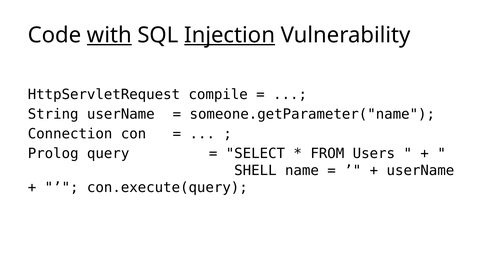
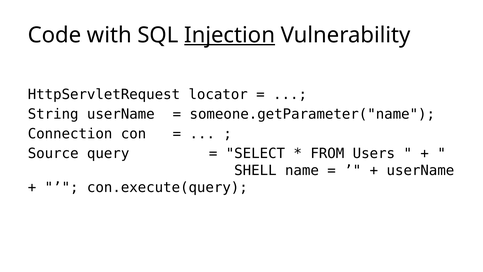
with underline: present -> none (109, 35)
compile: compile -> locator (218, 94)
Prolog: Prolog -> Source (53, 153)
